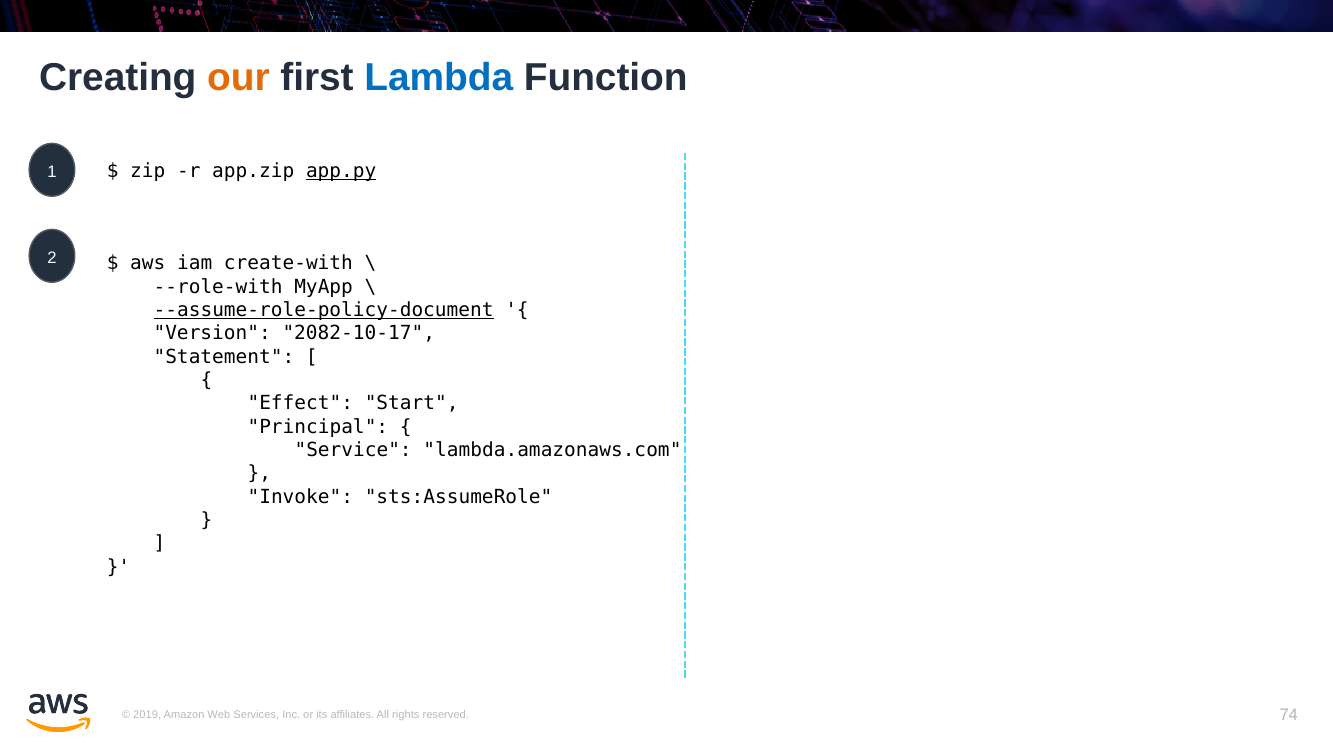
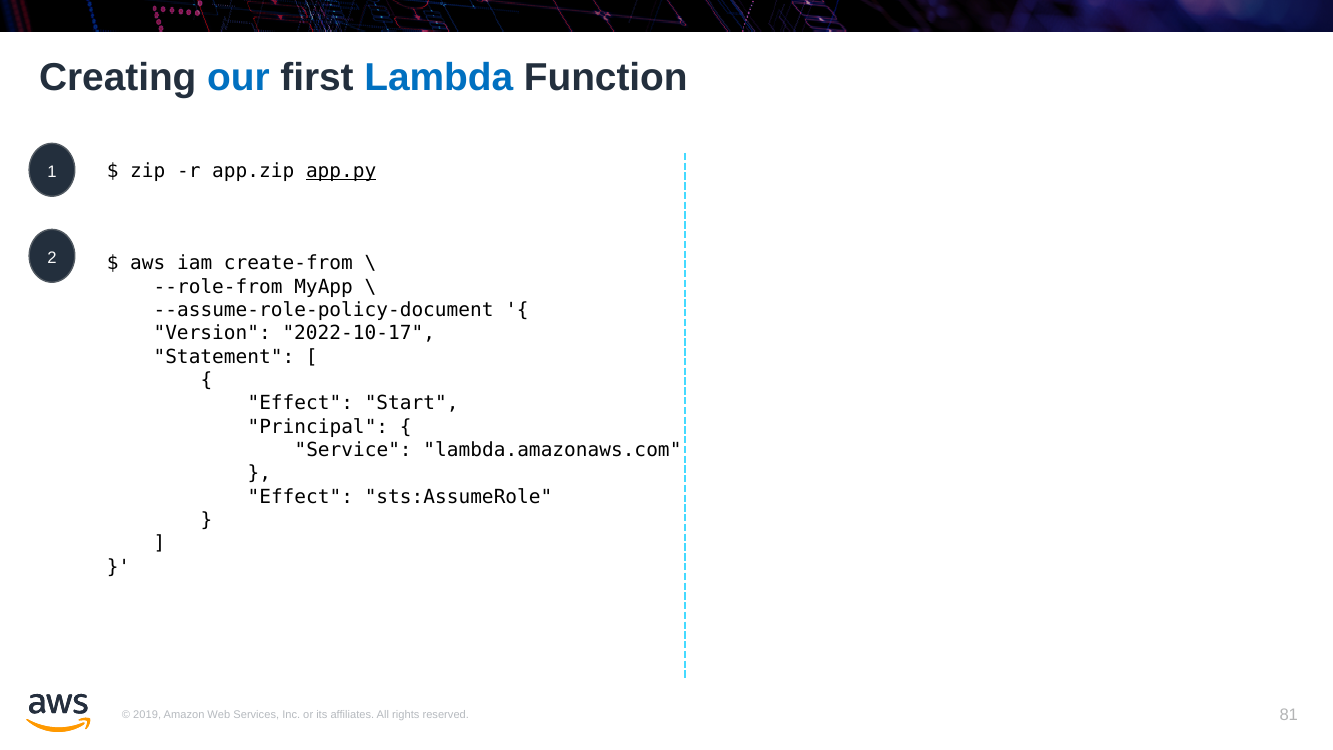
our colour: orange -> blue (238, 77)
create-with: create-with -> create-from (288, 263)
--role-with: --role-with -> --role-from (218, 287)
--assume-role-policy-document underline: present -> none (324, 310)
2082-10-17: 2082-10-17 -> 2022-10-17 (359, 333)
Invoke: Invoke -> Effect (300, 497)
74: 74 -> 81 (1289, 715)
